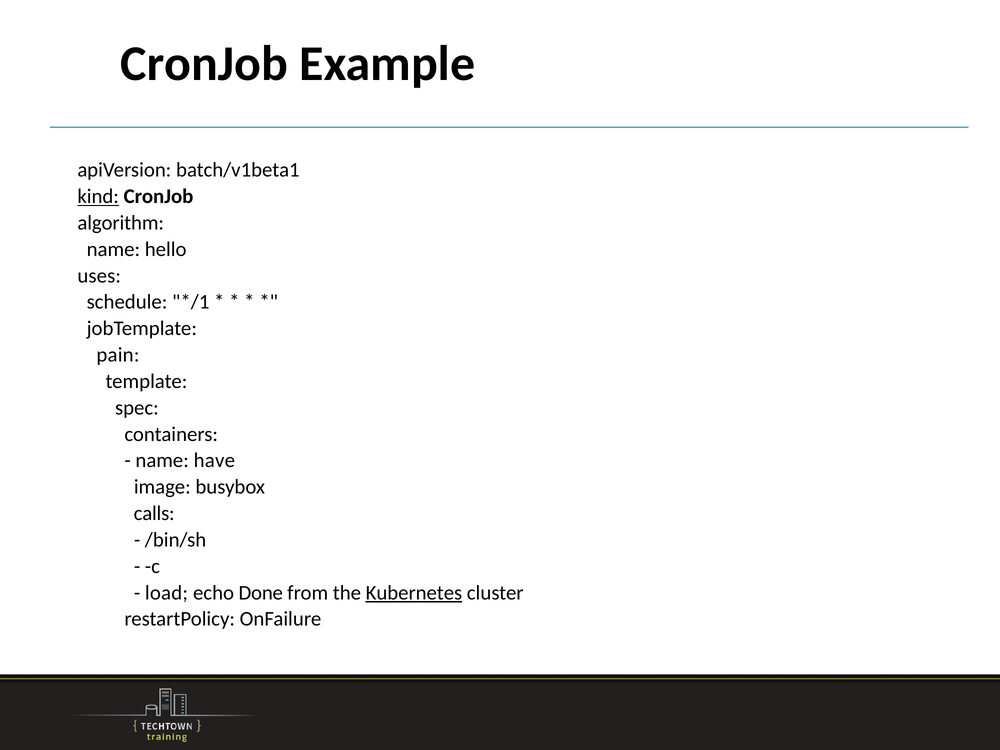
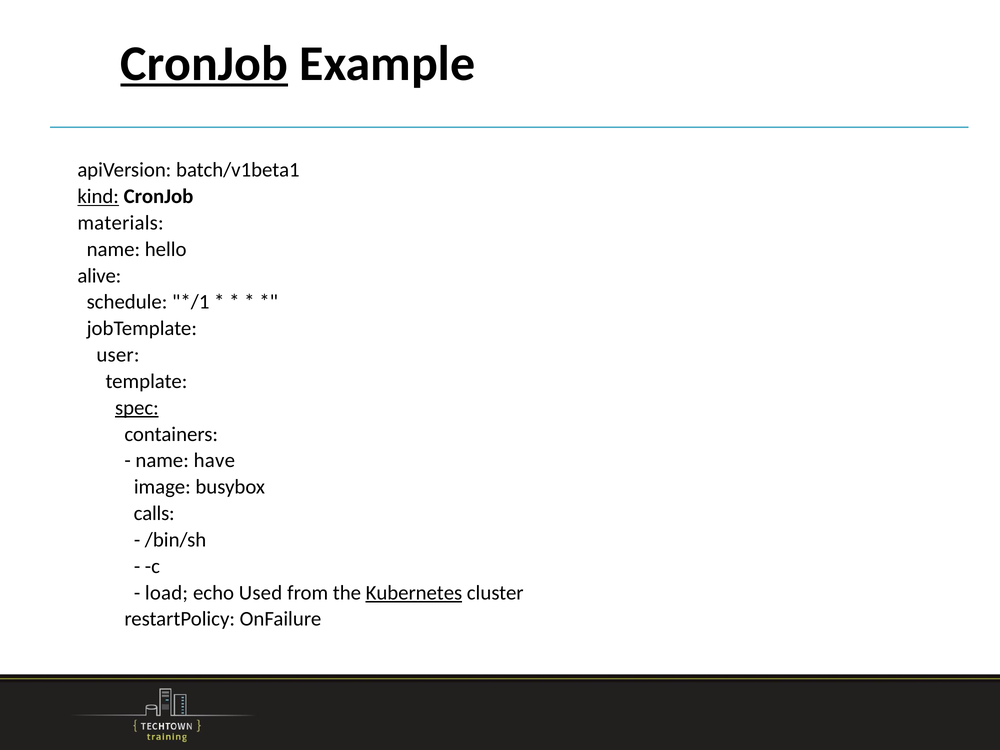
CronJob underline: none -> present (204, 64)
algorithm: algorithm -> materials (121, 223)
uses: uses -> alive (99, 276)
pain: pain -> user (118, 355)
spec underline: none -> present (137, 408)
Done: Done -> Used (261, 593)
